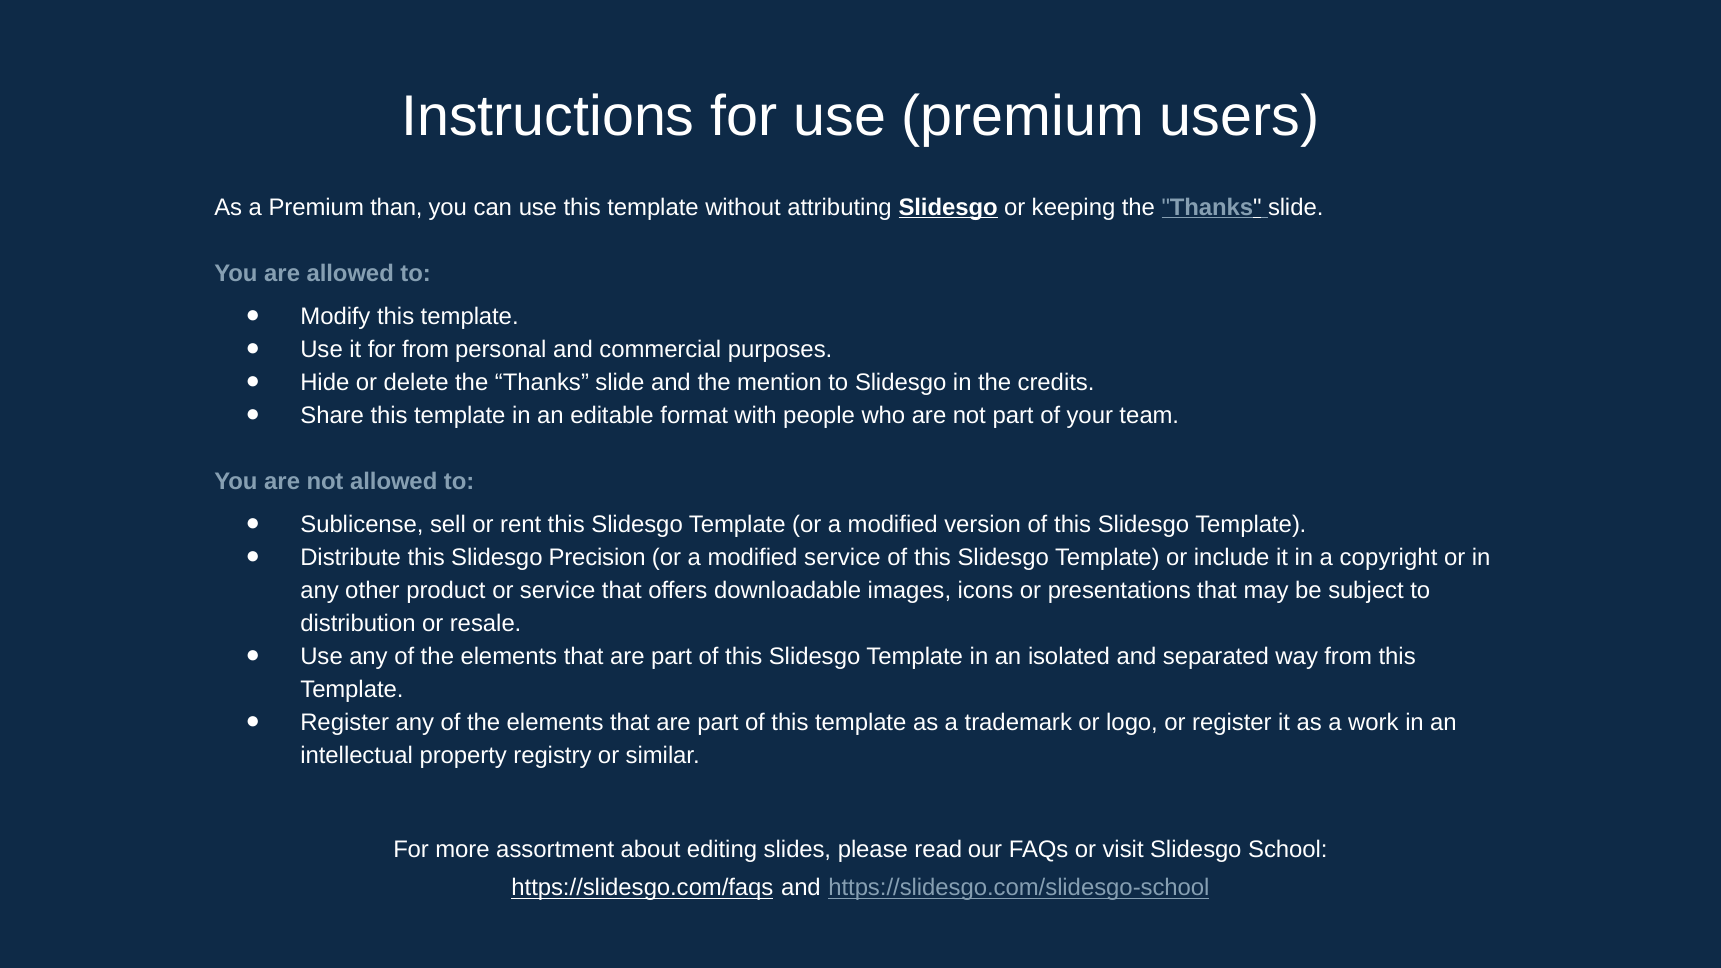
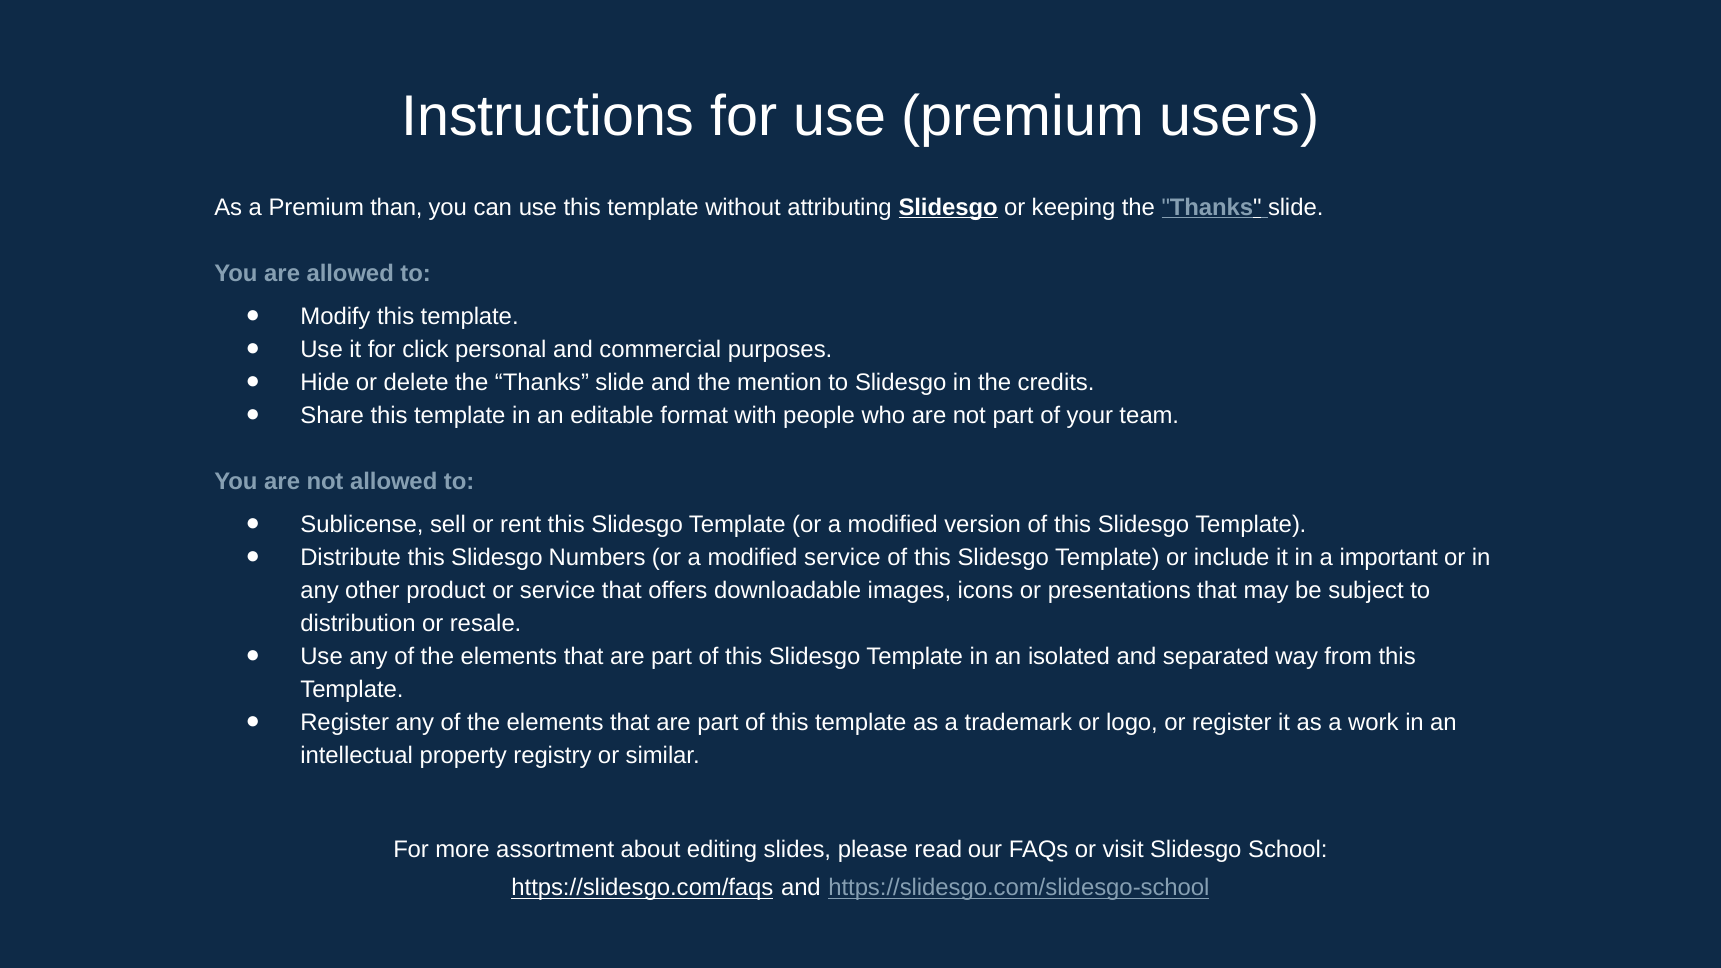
for from: from -> click (425, 349)
Precision: Precision -> Numbers (597, 557)
copyright: copyright -> important (1389, 557)
